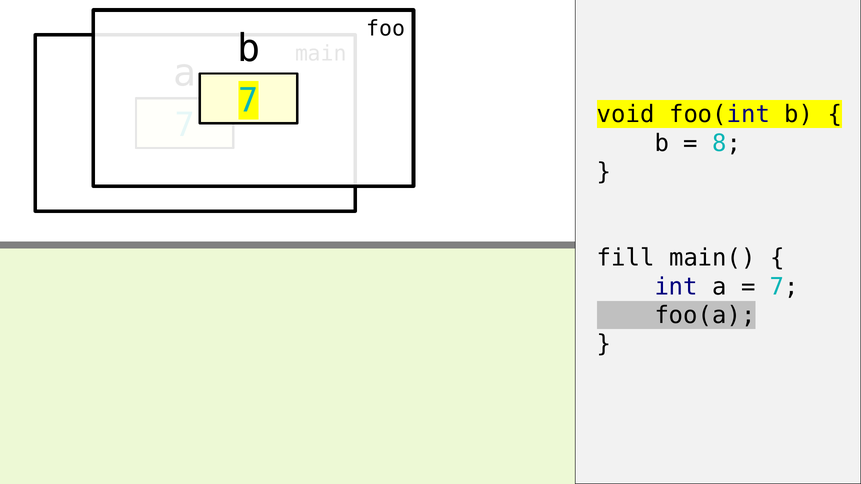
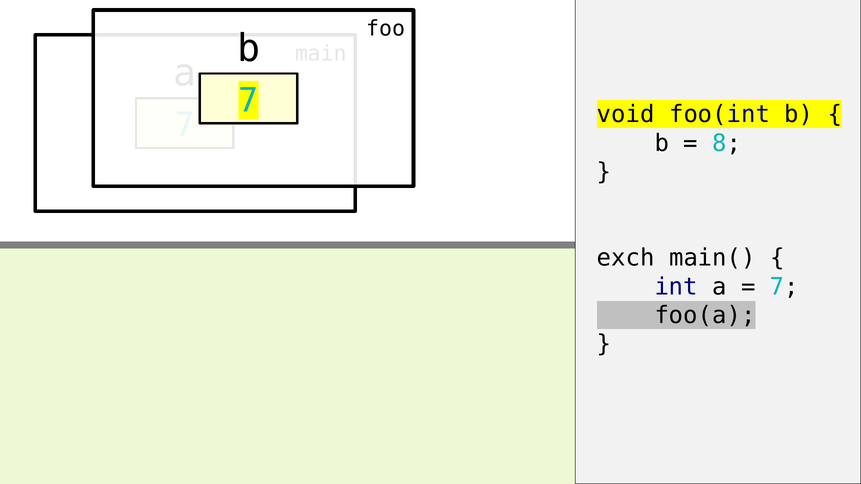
fill: fill -> exch (626, 258)
